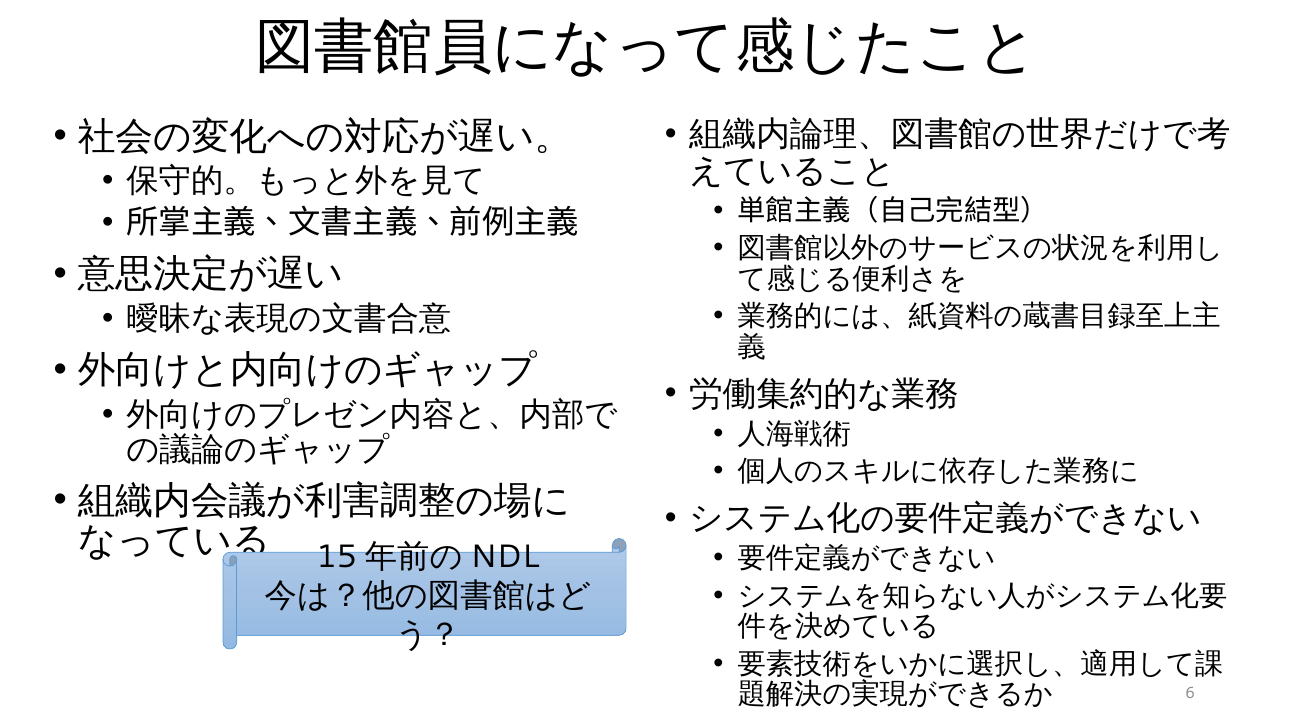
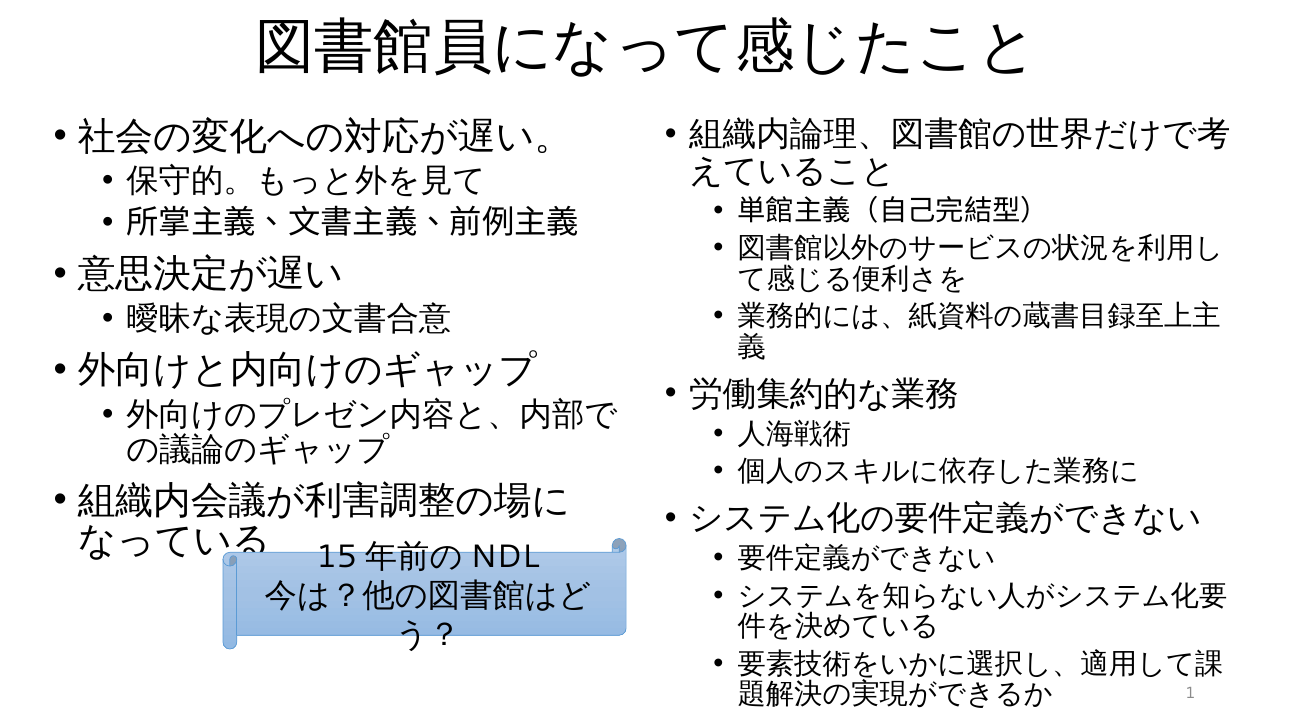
6: 6 -> 1 (1190, 693)
